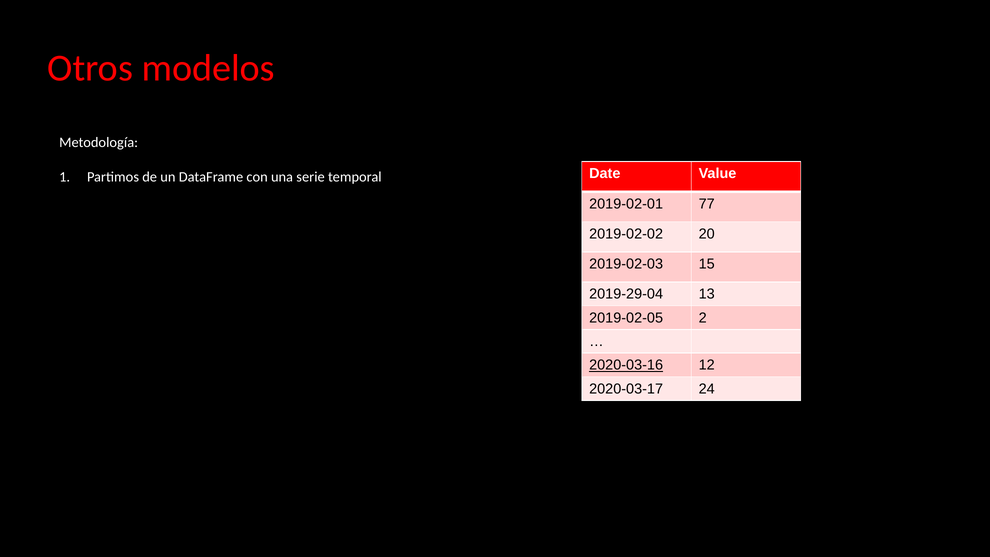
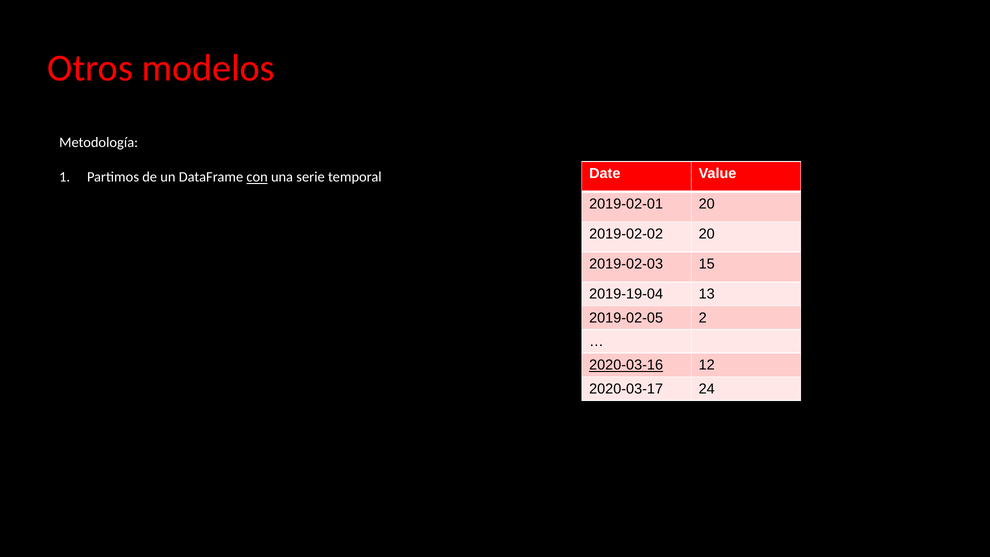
con underline: none -> present (257, 177)
2019-02-01 77: 77 -> 20 (707, 204)
2019-29-04: 2019-29-04 -> 2019-19-04 (626, 294)
